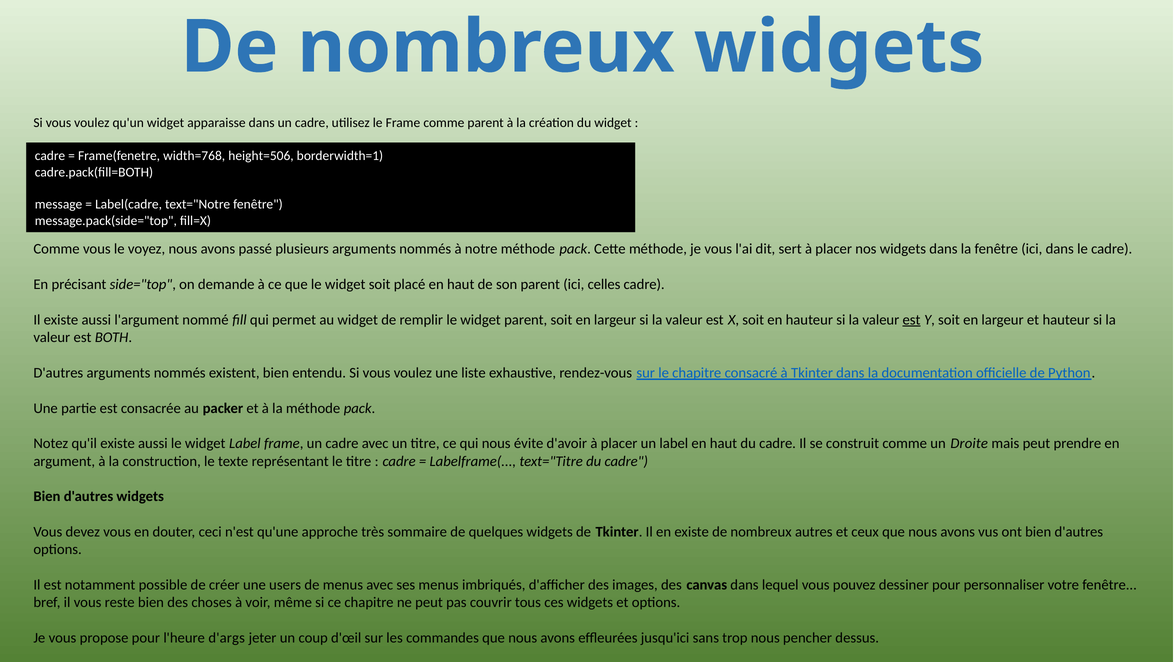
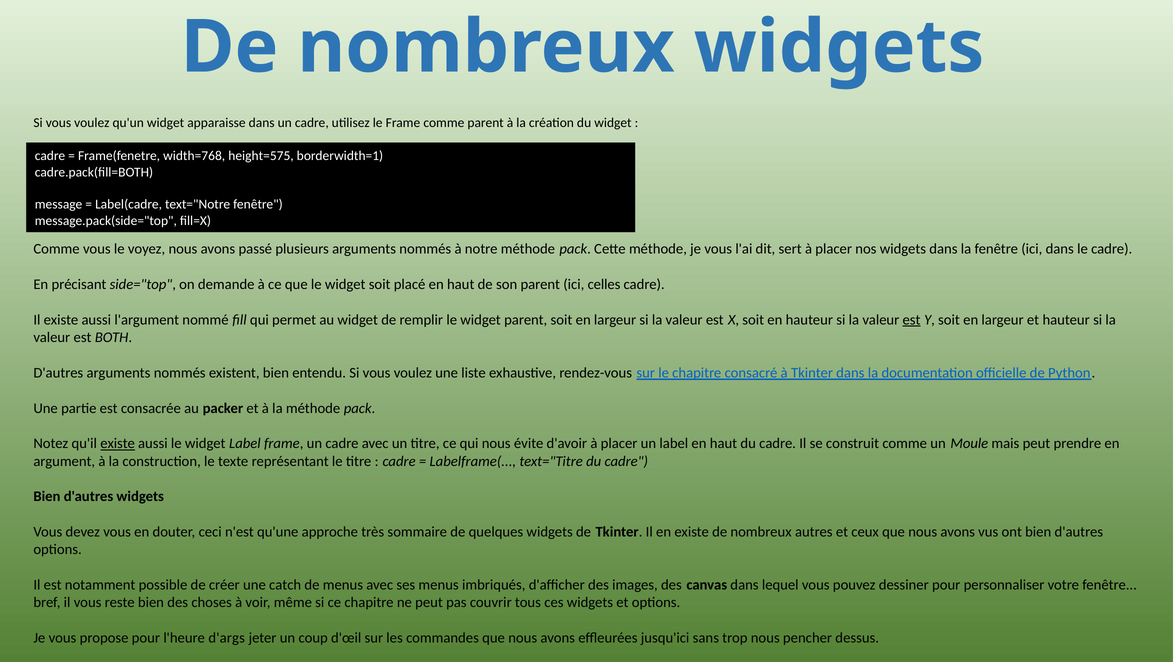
height=506: height=506 -> height=575 (261, 156)
existe underline: none -> present (118, 443)
Droite: Droite -> Moule (969, 443)
users: users -> catch (285, 584)
